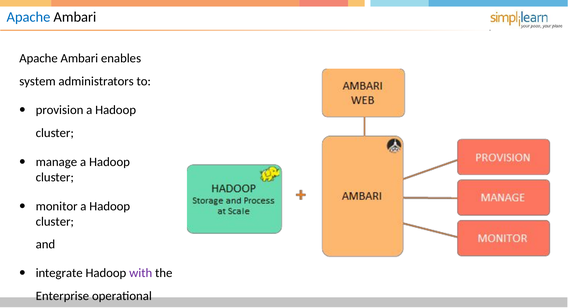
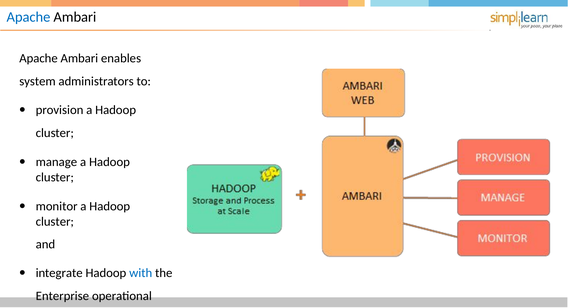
with colour: purple -> blue (141, 273)
